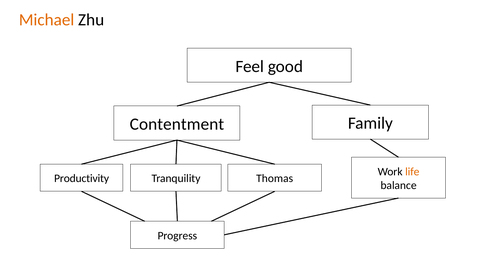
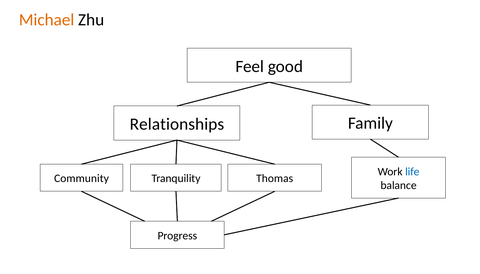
Contentment: Contentment -> Relationships (177, 124)
life colour: orange -> blue (412, 172)
Productivity: Productivity -> Community (81, 179)
